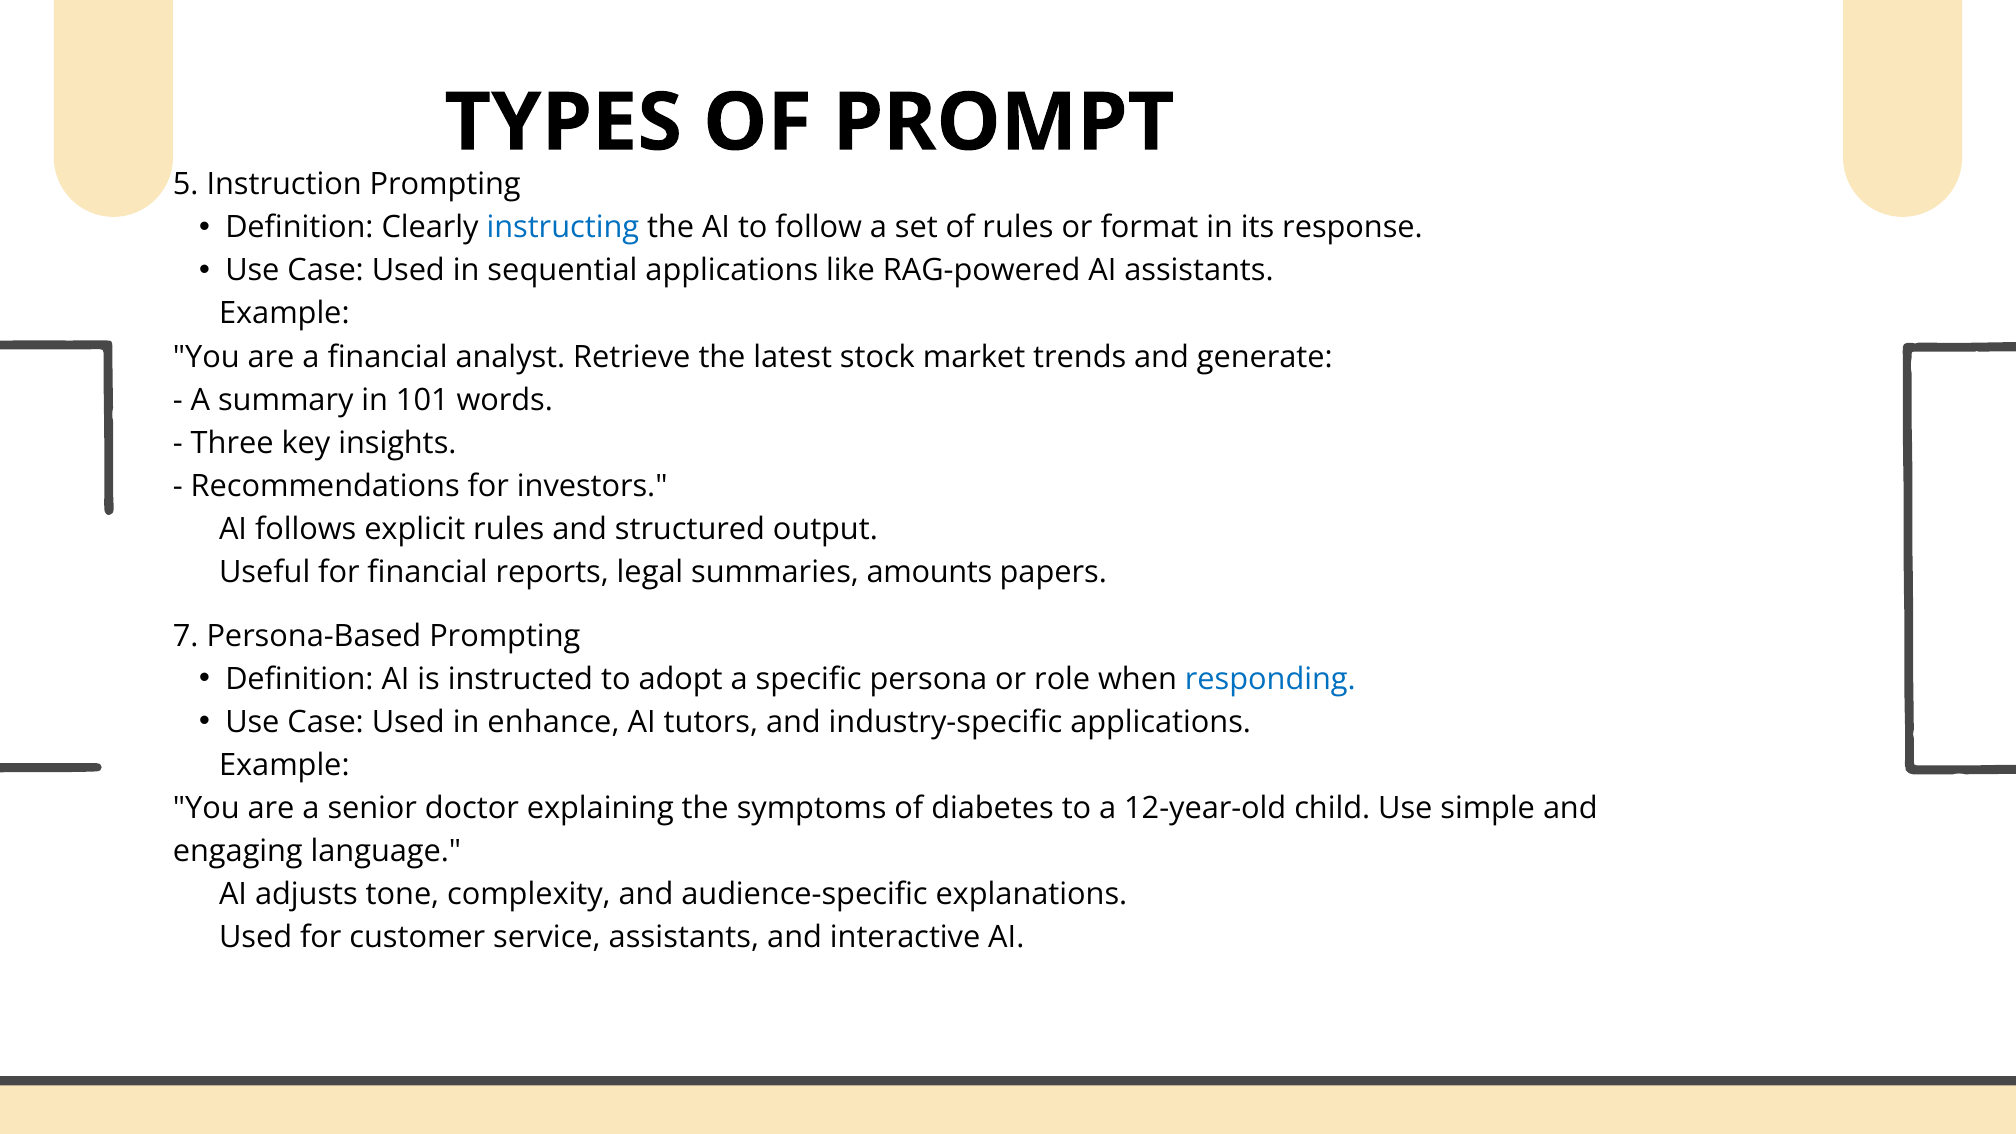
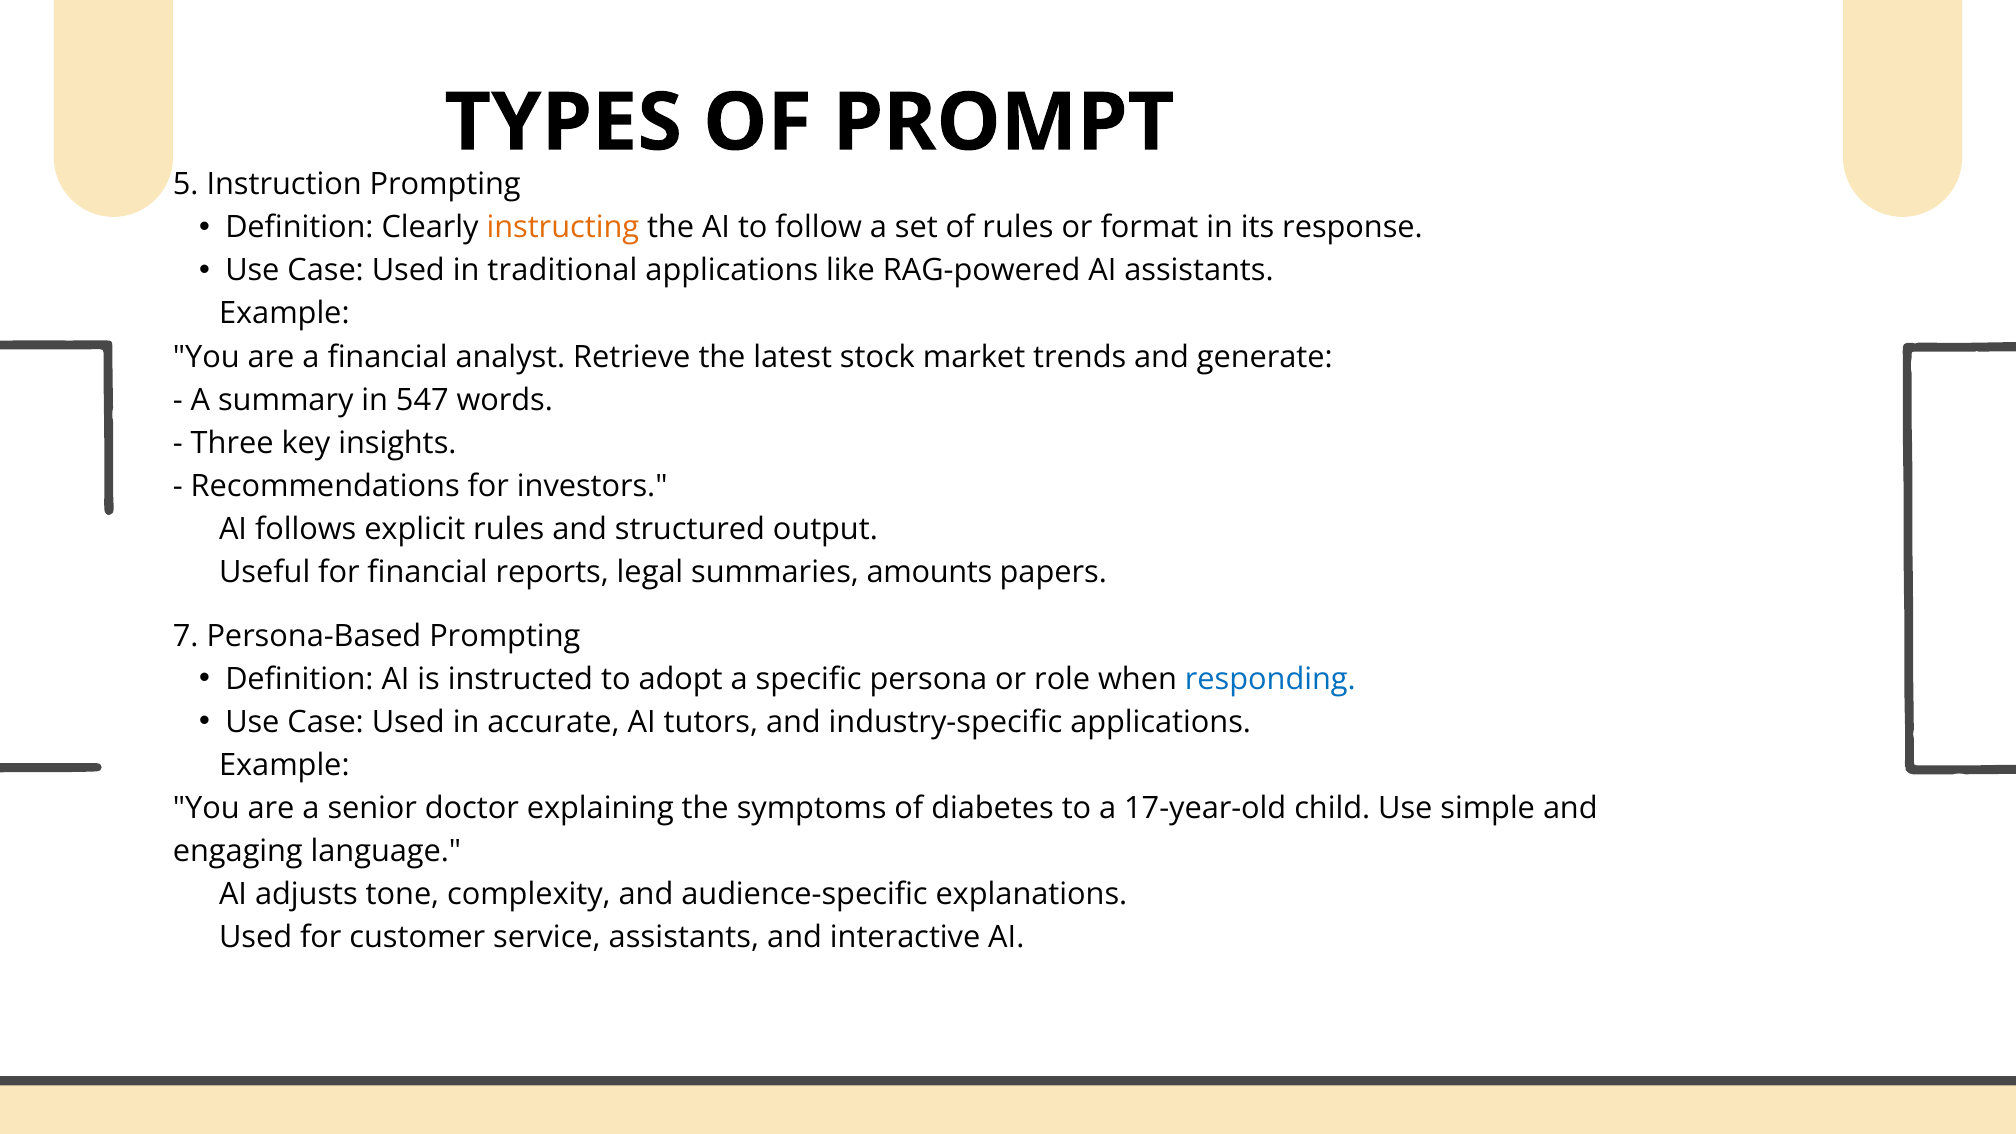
instructing colour: blue -> orange (563, 228)
sequential: sequential -> traditional (562, 271)
101: 101 -> 547 (422, 400)
enhance: enhance -> accurate (554, 722)
12-year-old: 12-year-old -> 17-year-old (1205, 808)
